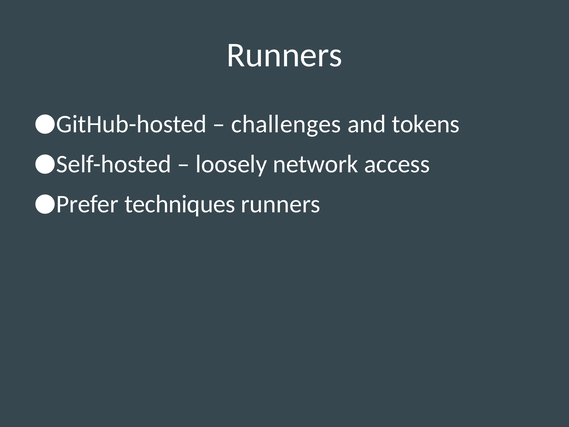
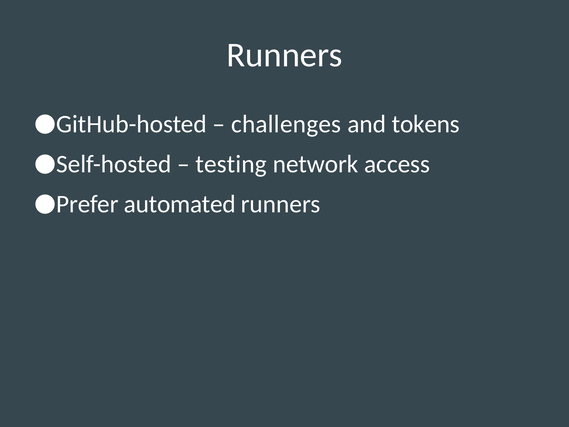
loosely: loosely -> testing (231, 164)
techniques: techniques -> automated (180, 204)
